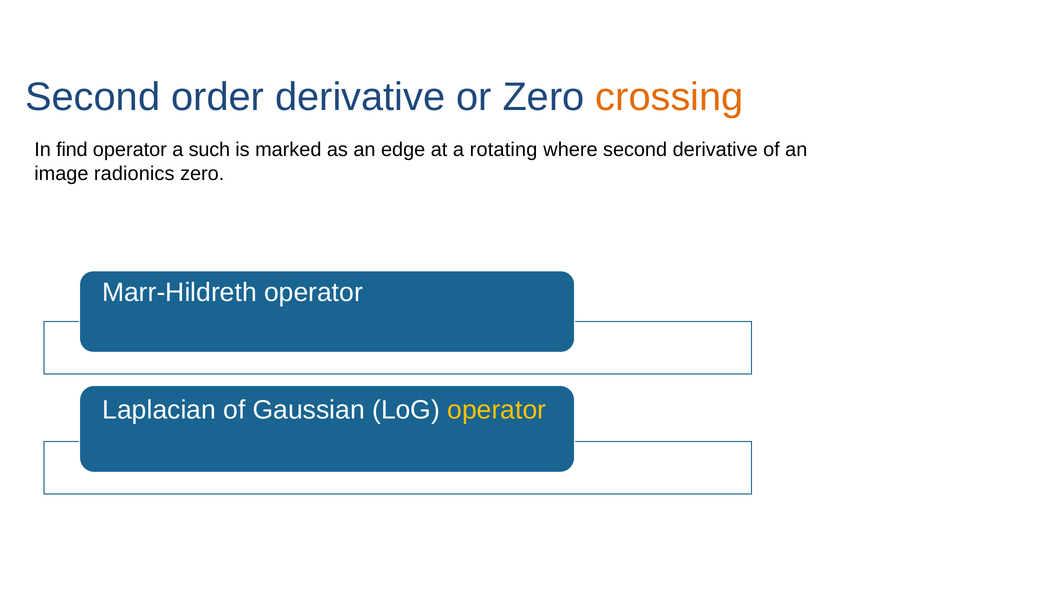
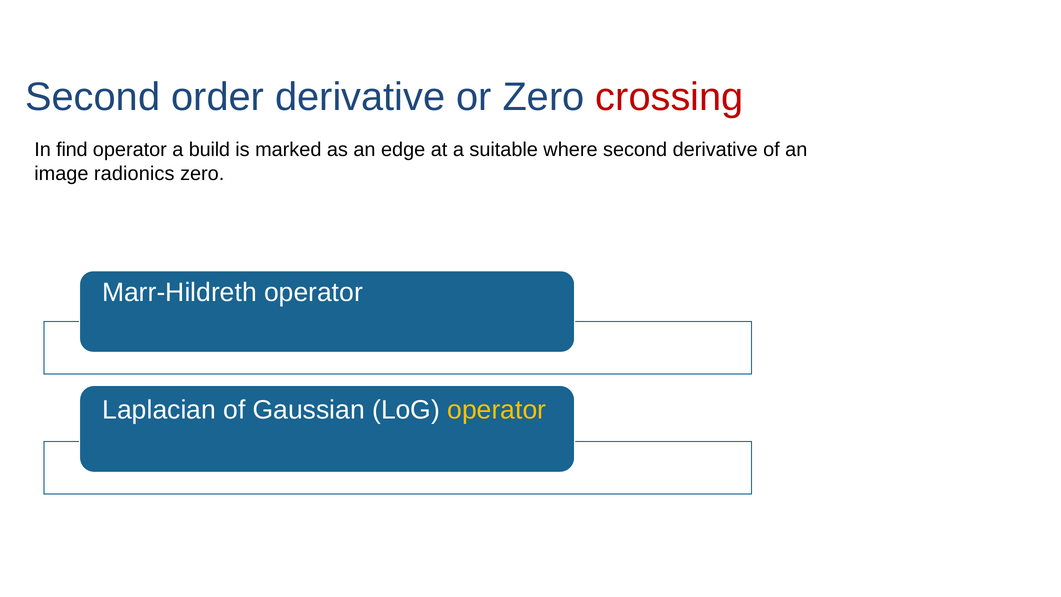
crossing colour: orange -> red (670, 97)
such: such -> build (209, 150)
rotating: rotating -> suitable (504, 150)
